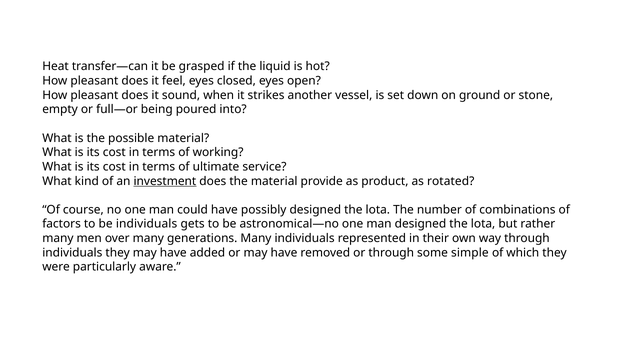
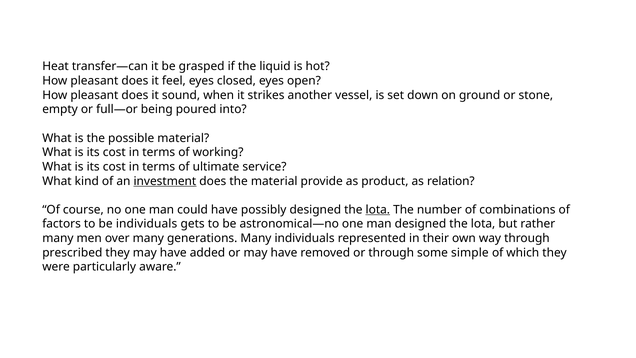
rotated: rotated -> relation (451, 181)
lota underline: none -> present (378, 210)
individuals: individuals -> prescribed (72, 253)
